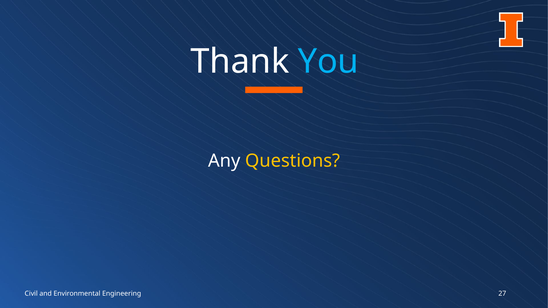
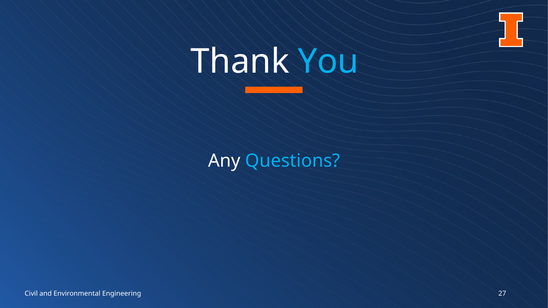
Questions colour: yellow -> light blue (293, 161)
